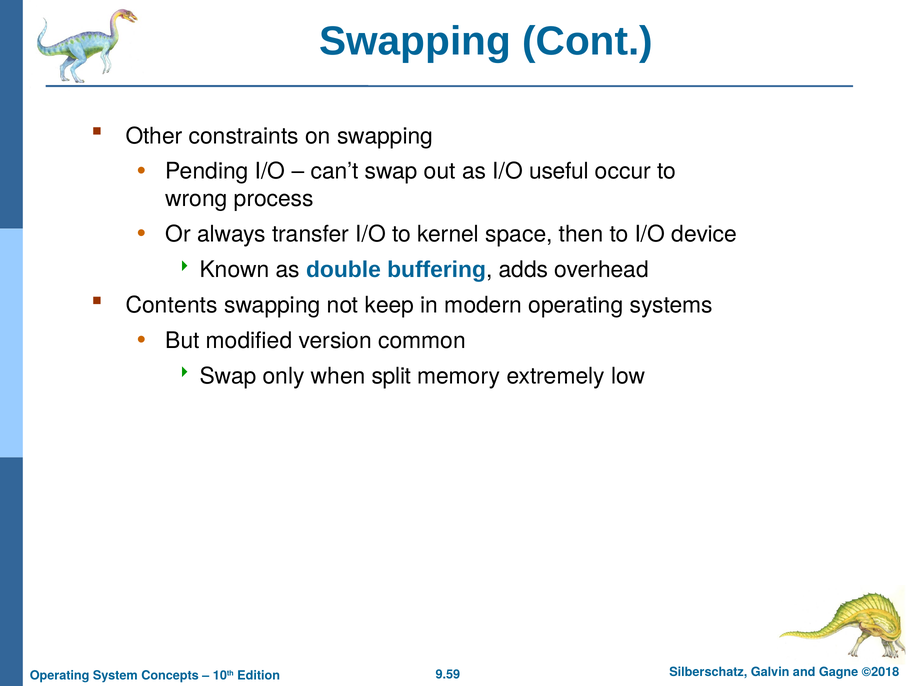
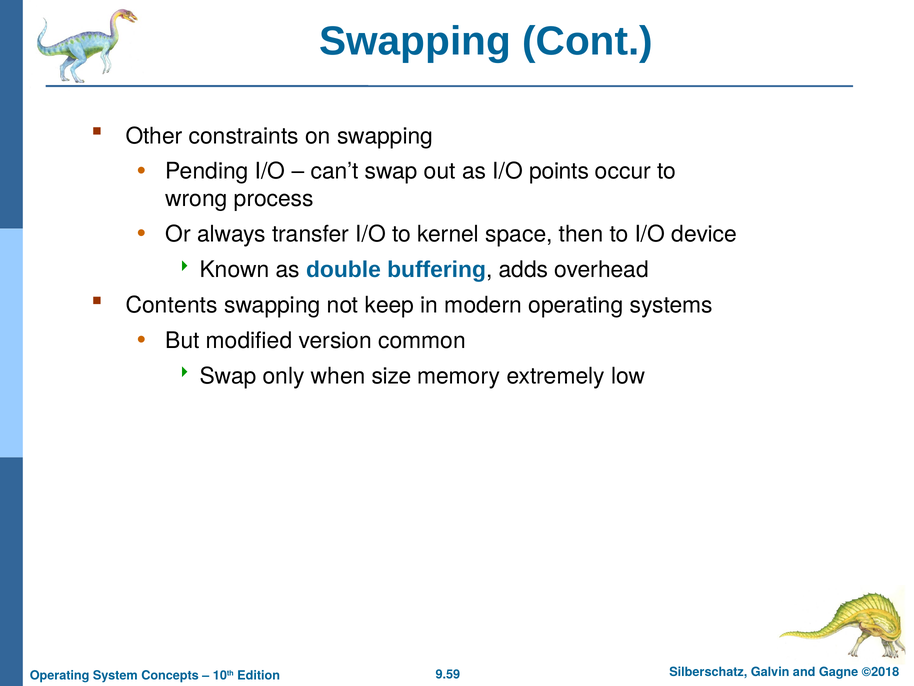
useful: useful -> points (559, 171)
split: split -> size (391, 376)
